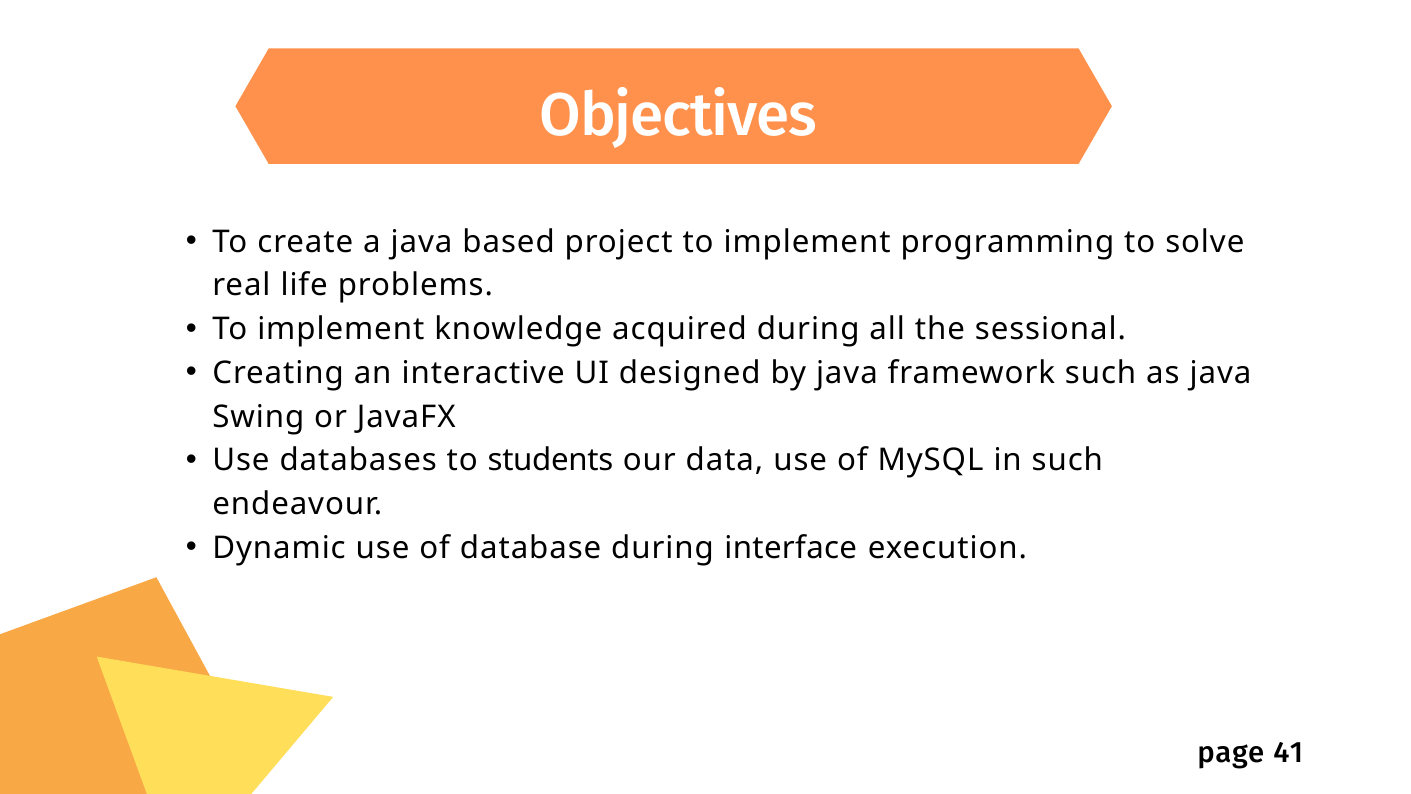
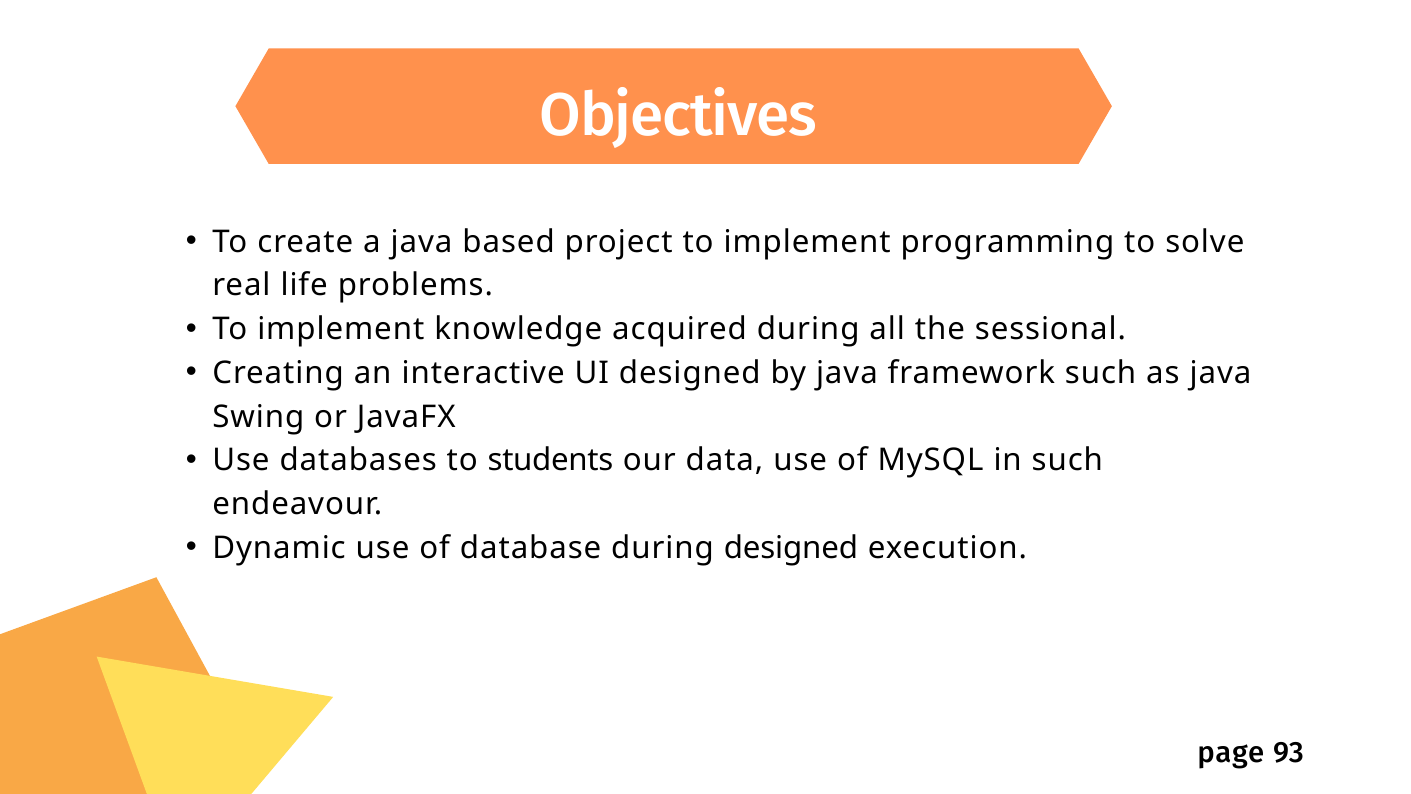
during interface: interface -> designed (791, 548)
41: 41 -> 93 (1288, 753)
